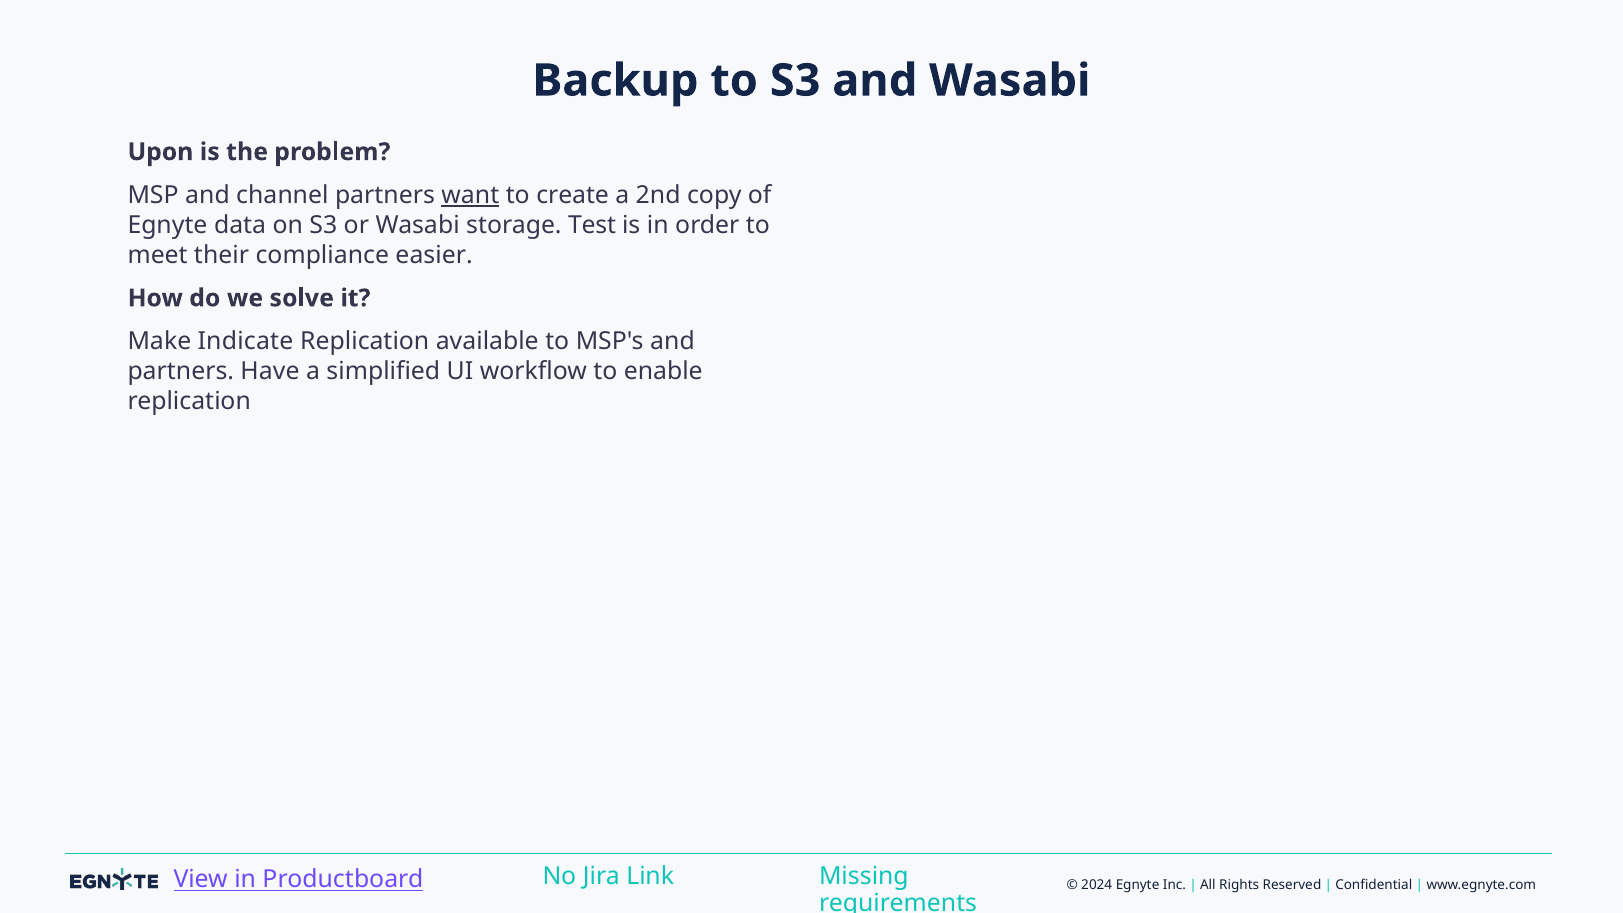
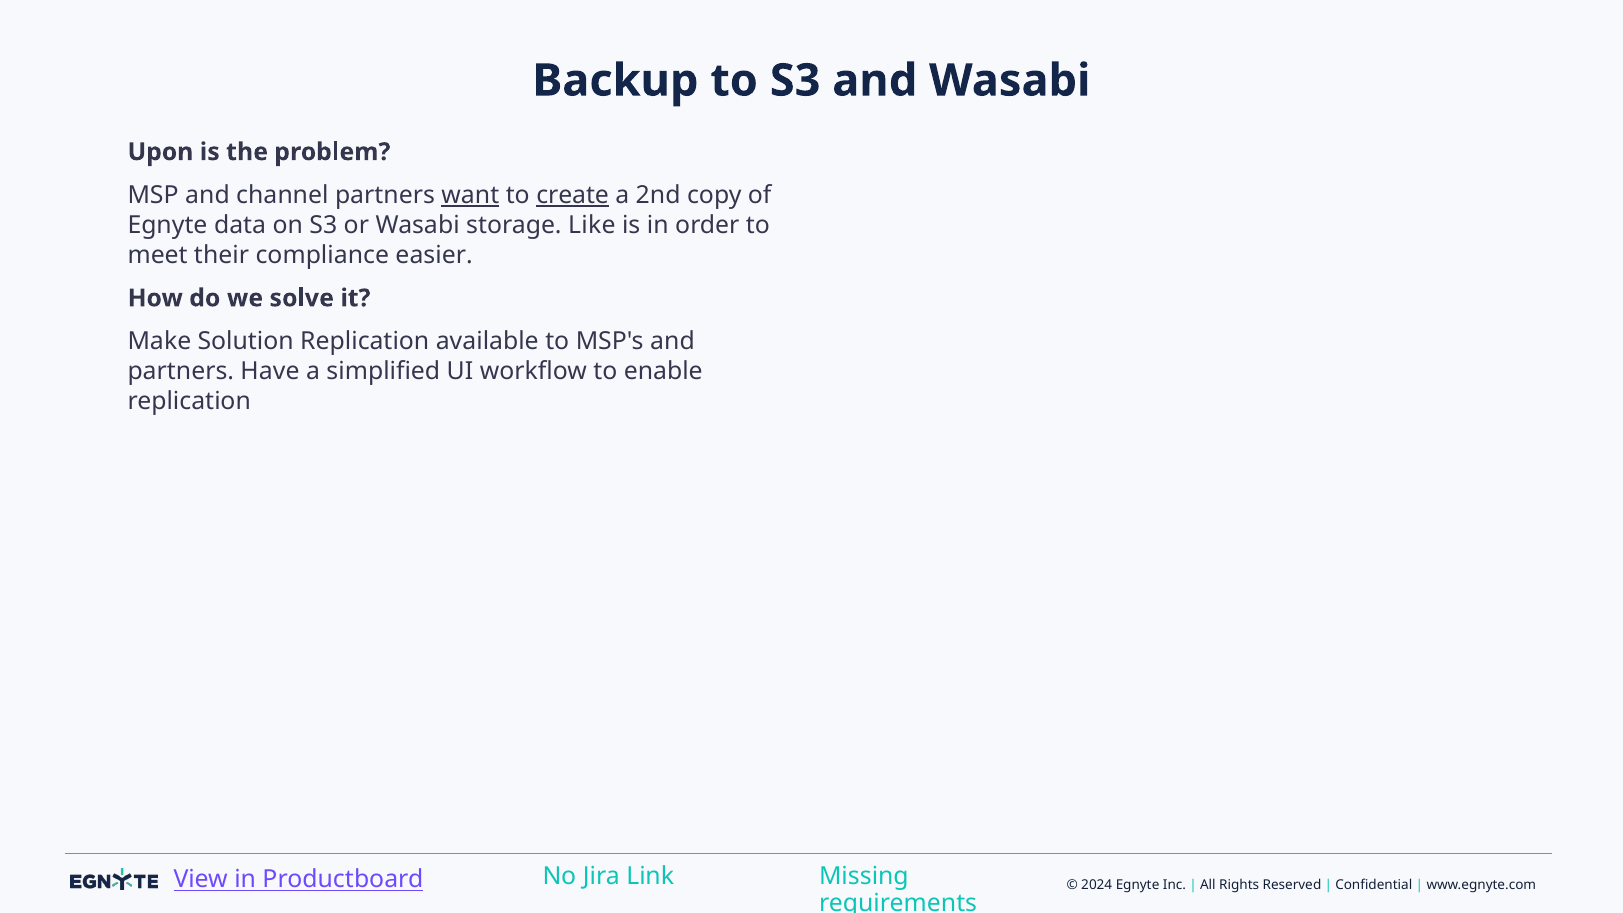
create underline: none -> present (573, 195)
Test: Test -> Like (592, 225)
Indicate: Indicate -> Solution (246, 341)
